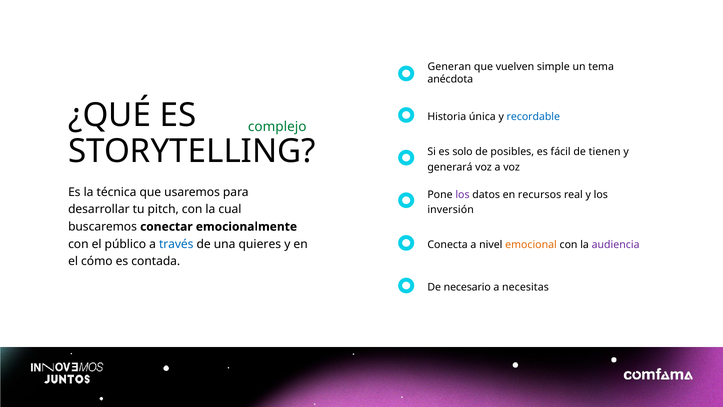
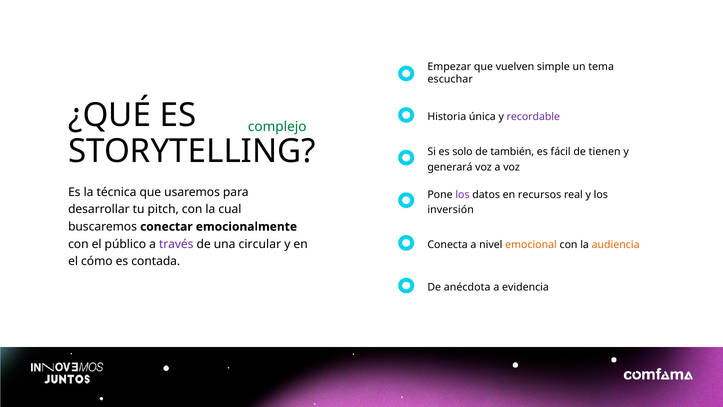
Generan: Generan -> Empezar (449, 67)
anécdota: anécdota -> escuchar (450, 79)
recordable colour: blue -> purple (533, 117)
posibles: posibles -> también (512, 152)
través colour: blue -> purple (176, 244)
quieres: quieres -> circular (260, 244)
audiencia colour: purple -> orange (616, 245)
necesario: necesario -> anécdota (467, 287)
necesitas: necesitas -> evidencia (525, 287)
